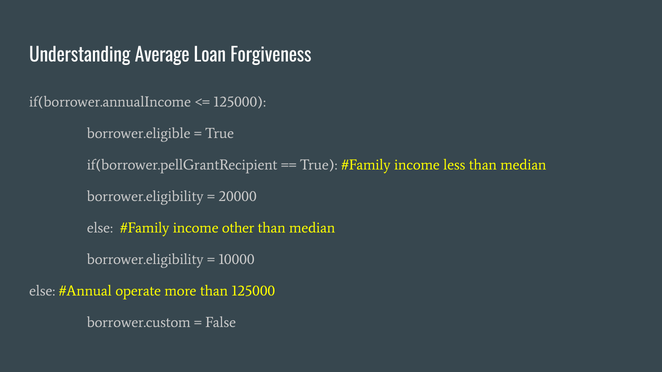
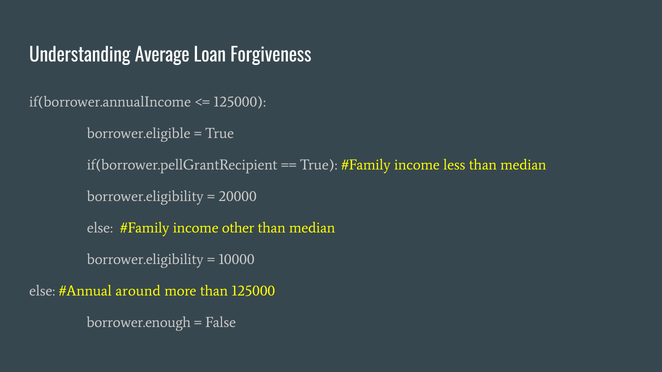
operate: operate -> around (138, 291)
borrower.custom: borrower.custom -> borrower.enough (139, 323)
